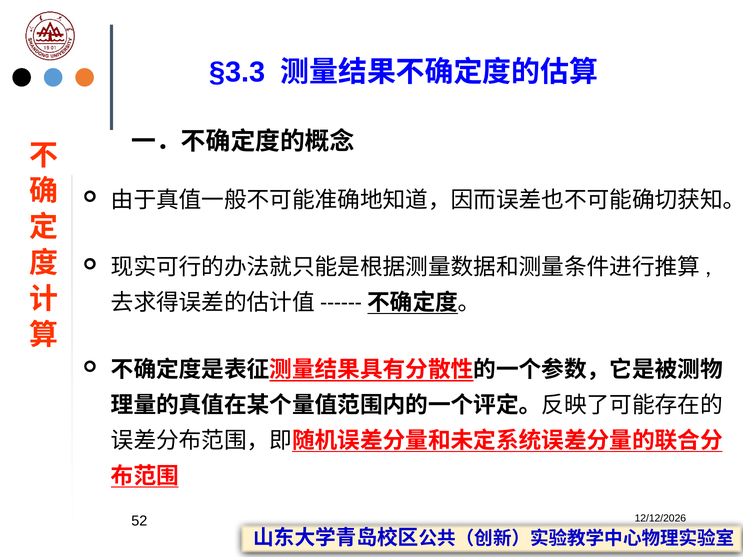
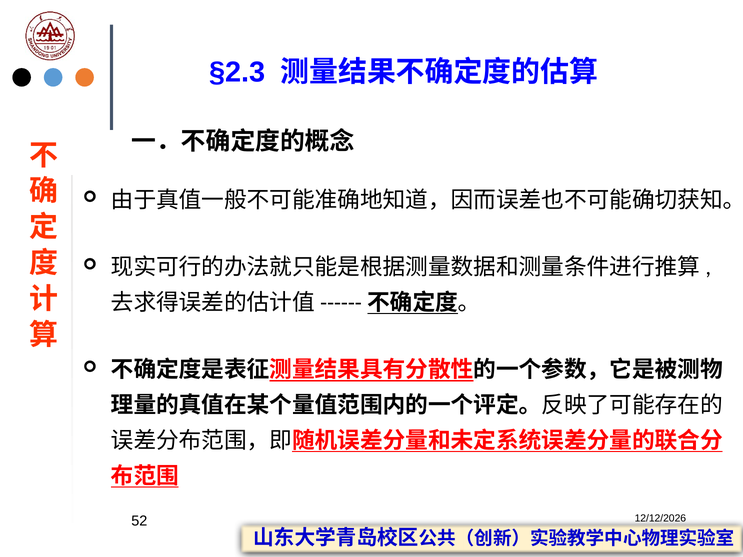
§3.3: §3.3 -> §2.3 (237, 72)
